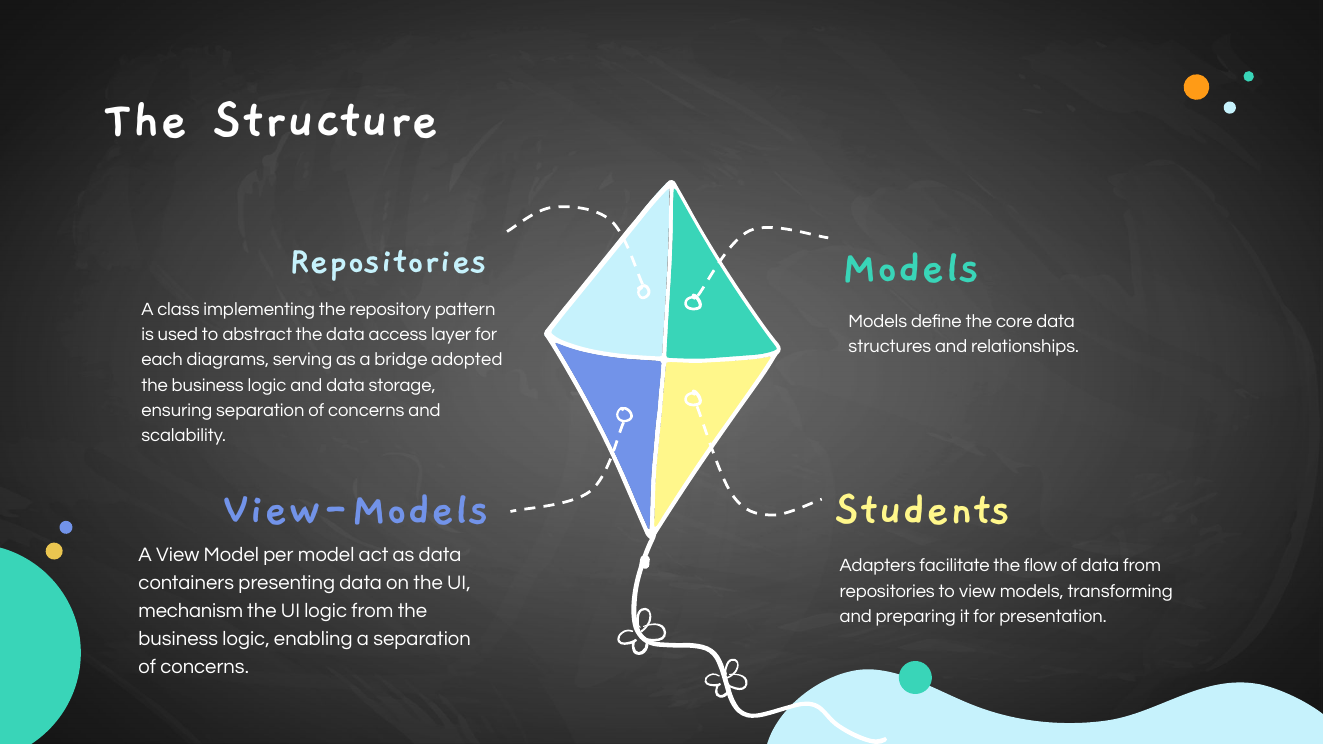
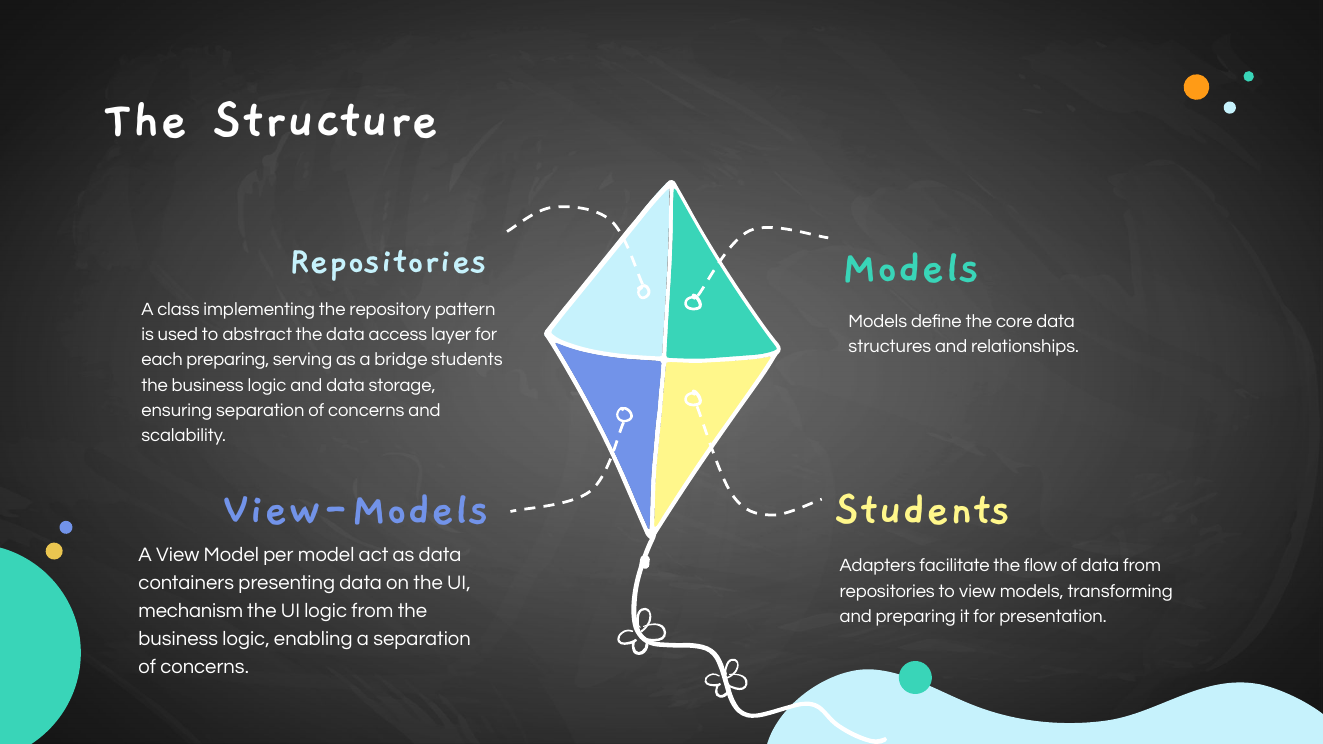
each diagrams: diagrams -> preparing (228, 360)
bridge adopted: adopted -> students (467, 360)
